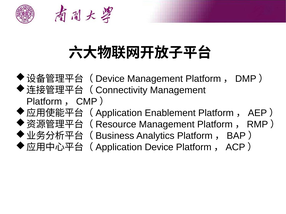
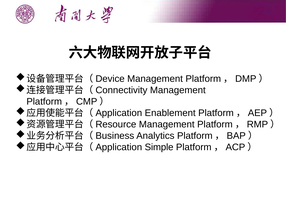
Device: Device -> Simple (159, 148)
